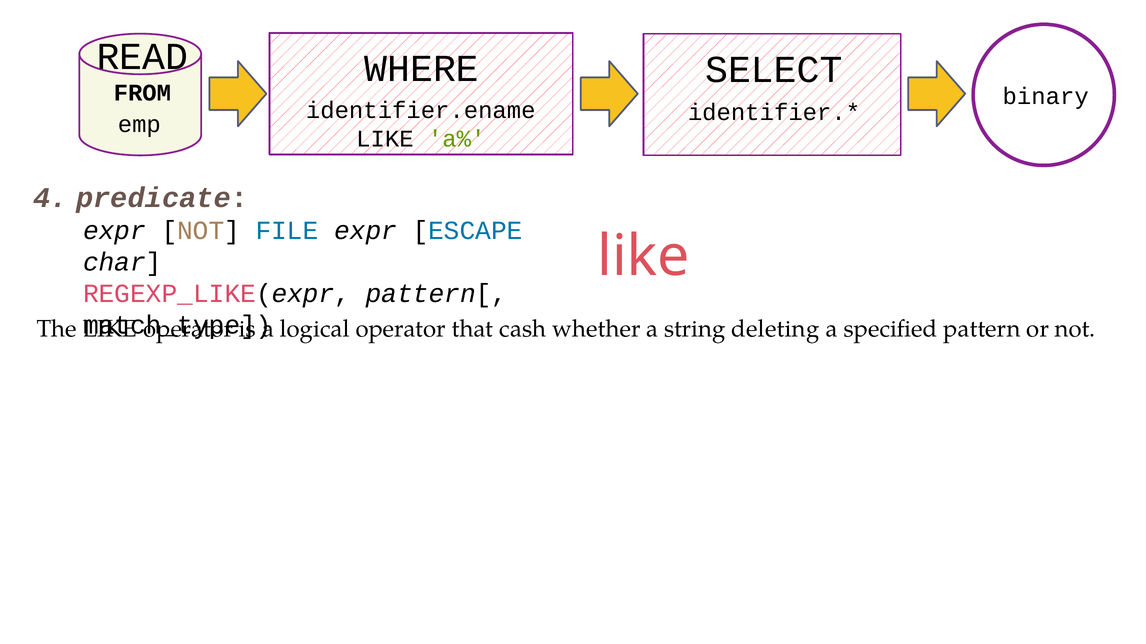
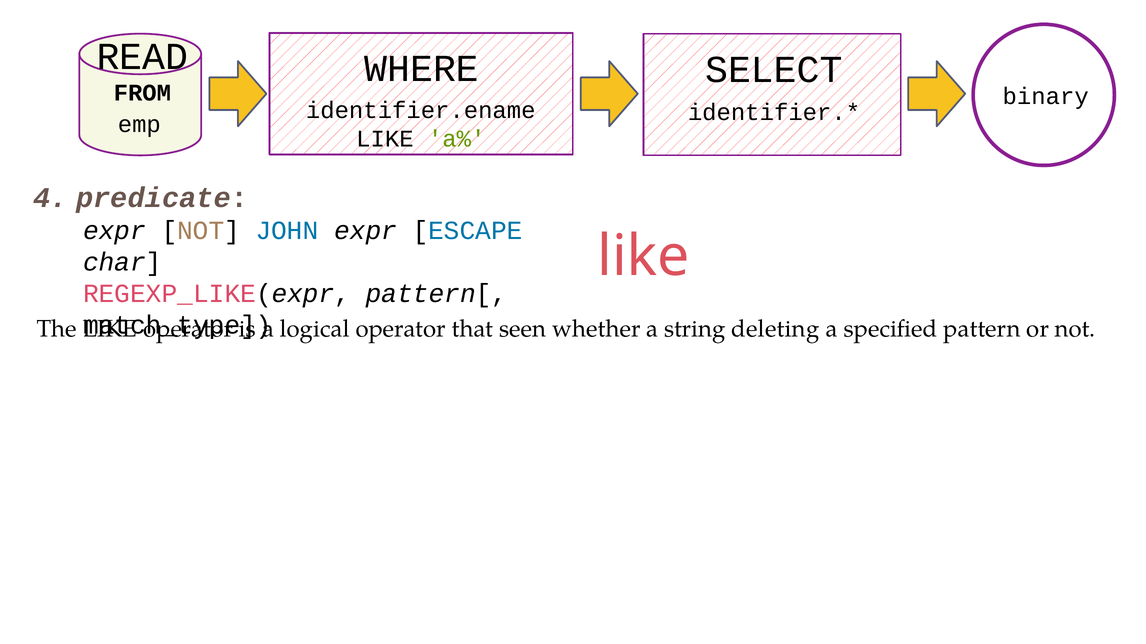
FILE: FILE -> JOHN (287, 231)
cash: cash -> seen (523, 329)
